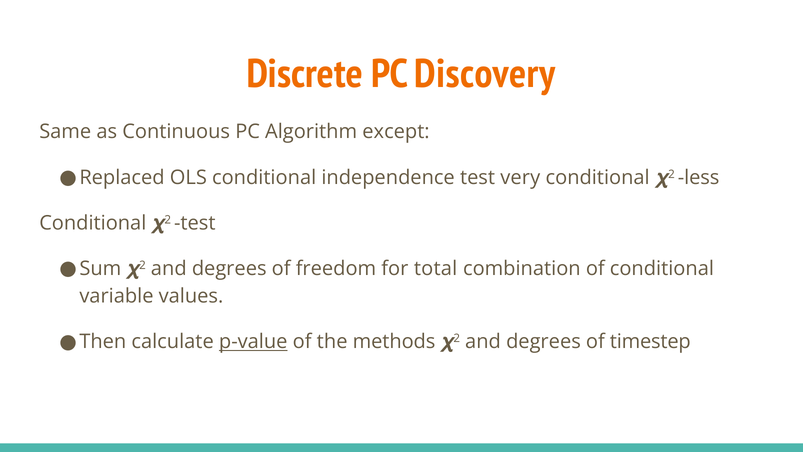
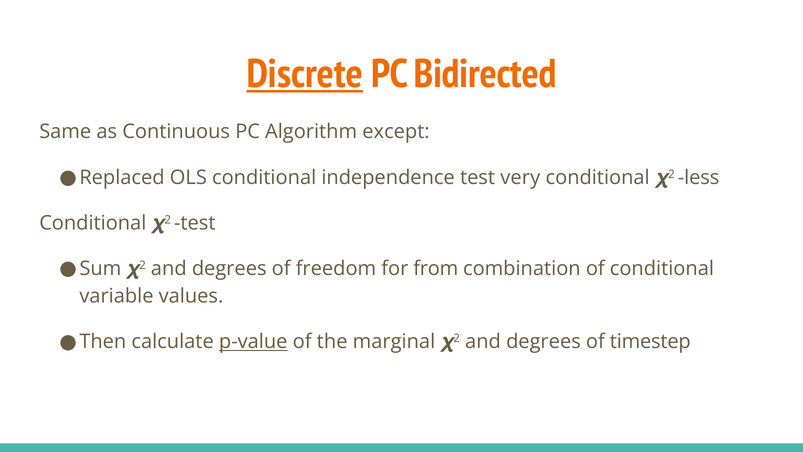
Discrete underline: none -> present (305, 74)
Discovery: Discovery -> Bidirected (485, 74)
total: total -> from (436, 268)
methods: methods -> marginal (394, 342)
